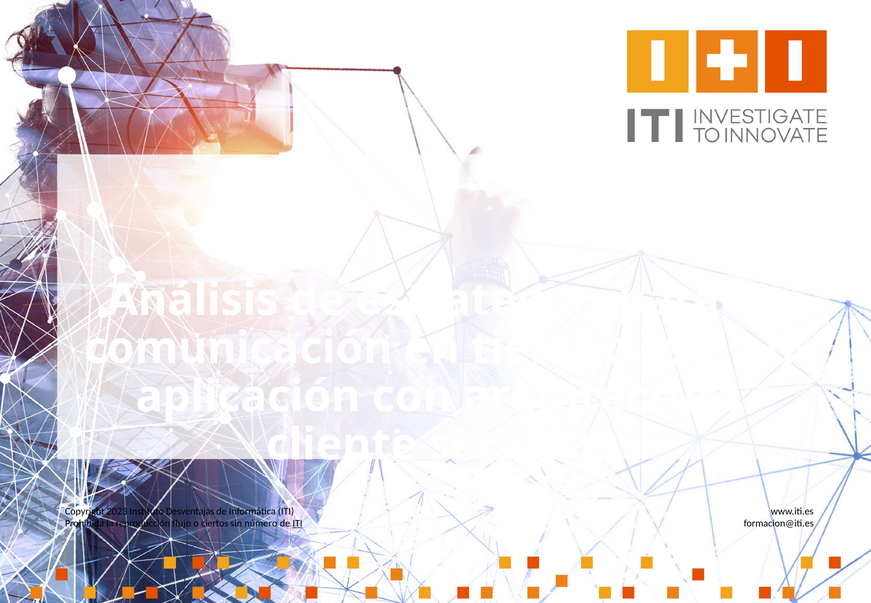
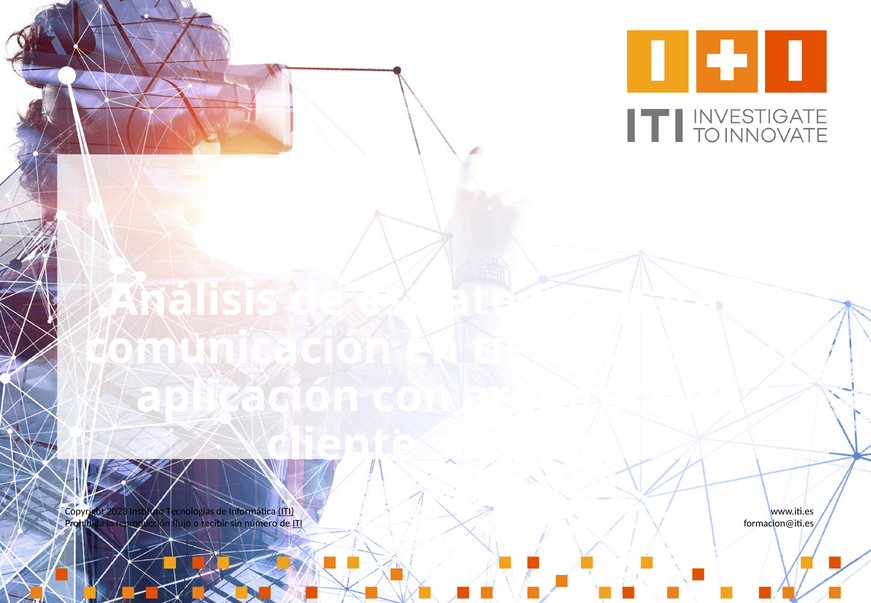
Desventajas: Desventajas -> Tecnologías (190, 511)
ITI underline: none -> present (286, 511)
ciertos: ciertos -> recibir (215, 524)
